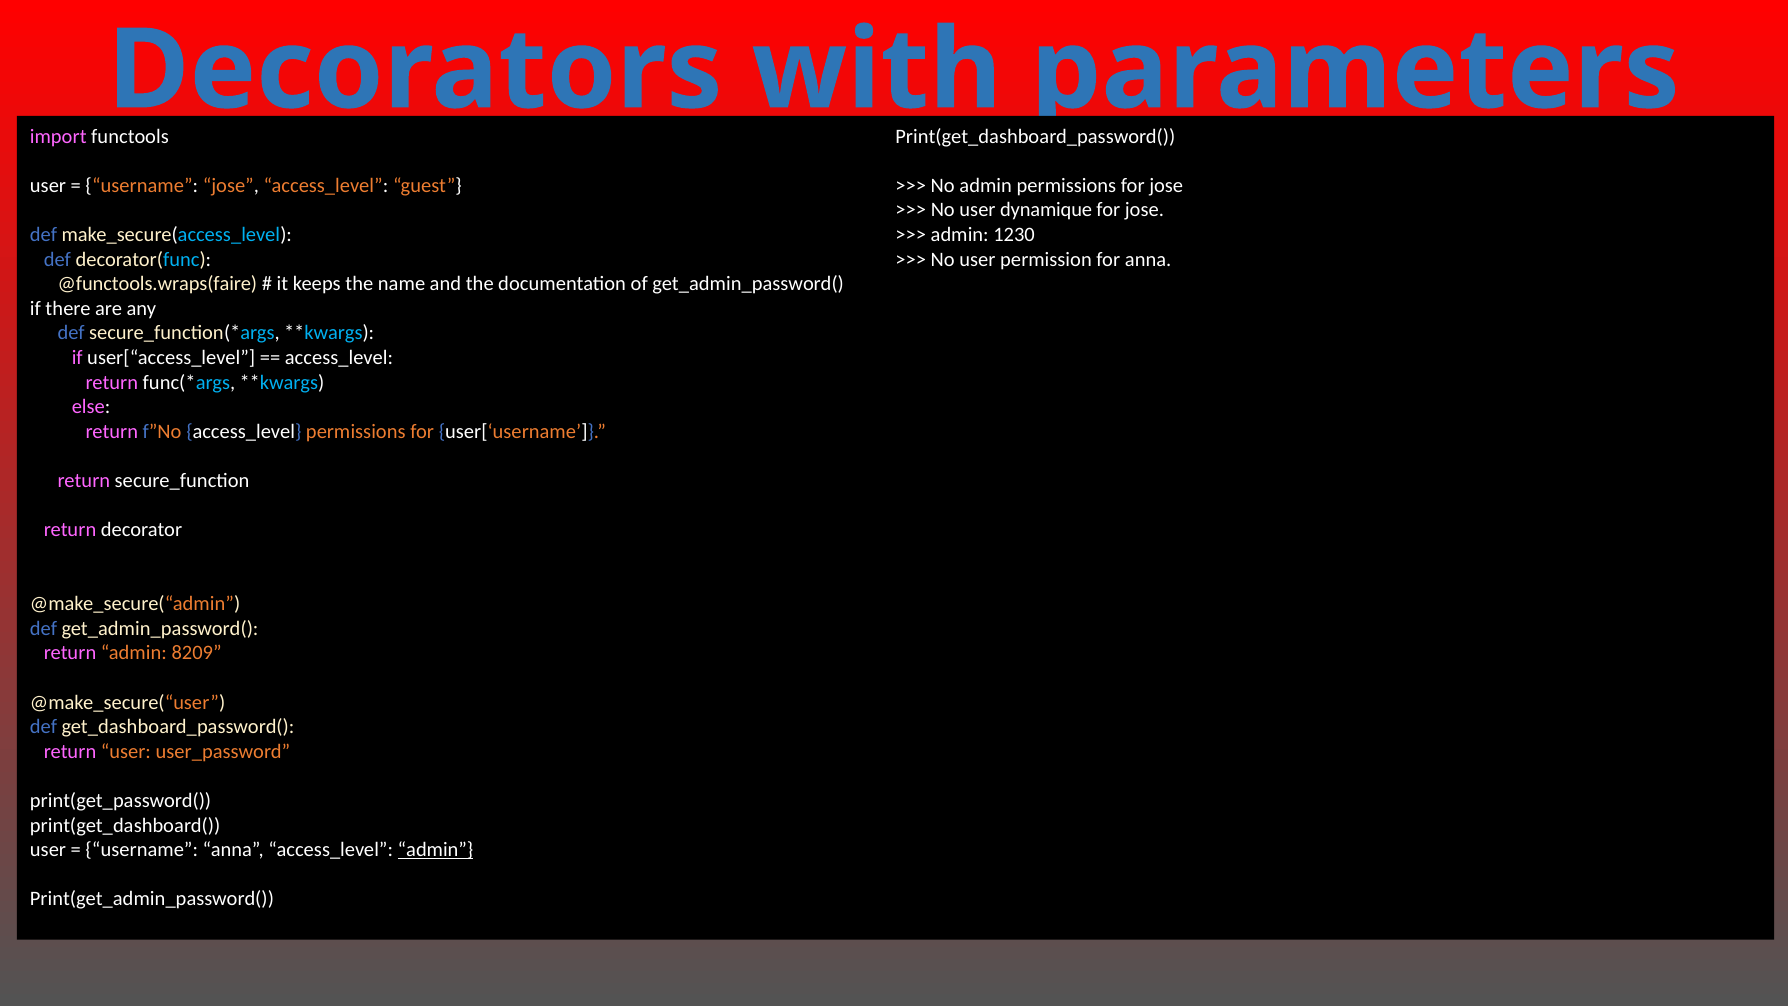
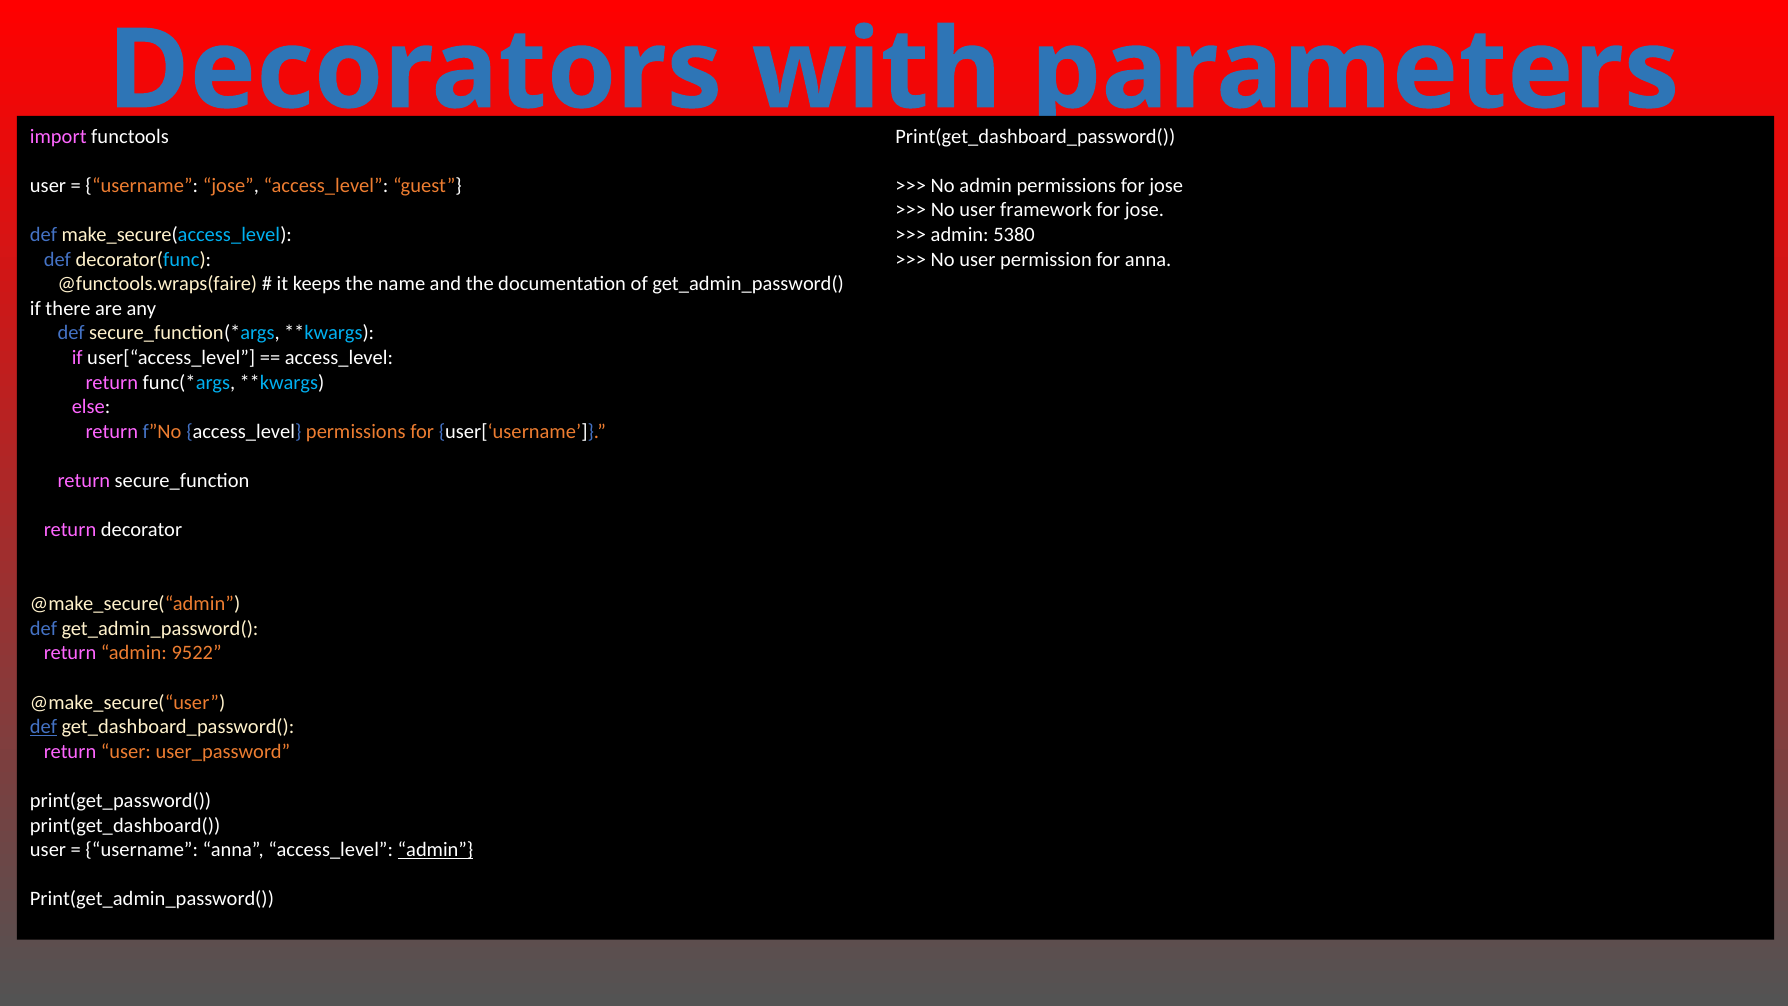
dynamique: dynamique -> framework (1046, 210)
1230: 1230 -> 5380 (1014, 235)
8209: 8209 -> 9522 (197, 653)
def underline: none -> present (44, 727)
